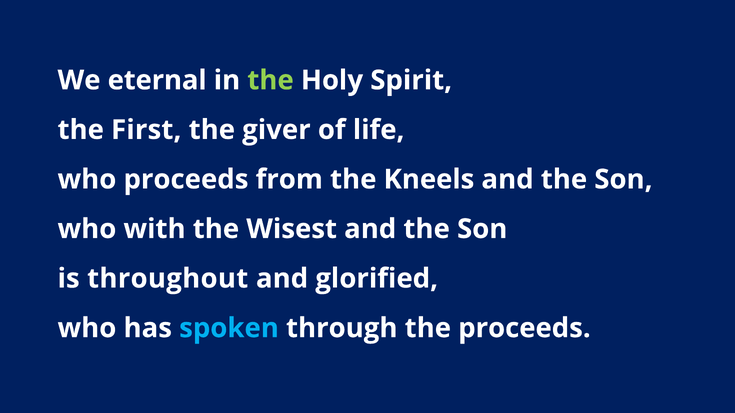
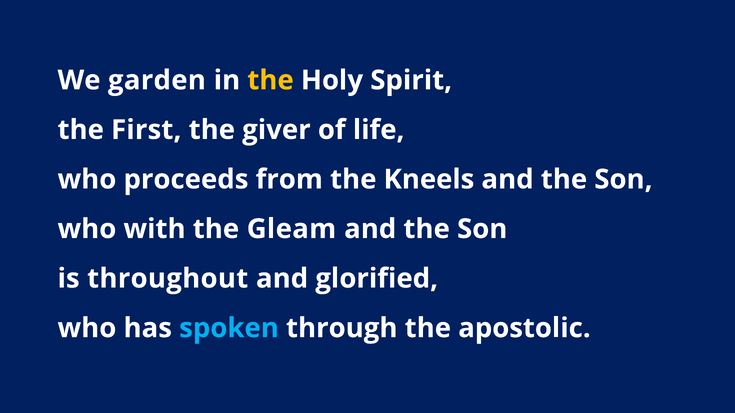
eternal: eternal -> garden (157, 80)
the colour: light green -> yellow (271, 80)
Wisest: Wisest -> Gleam (291, 229)
the proceeds: proceeds -> apostolic (524, 328)
